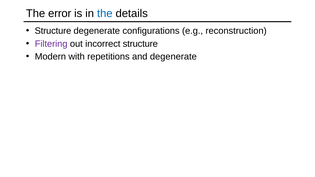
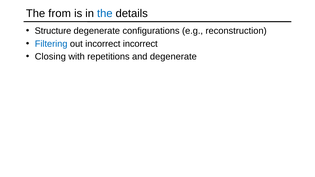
error: error -> from (60, 14)
Filtering colour: purple -> blue (51, 44)
incorrect structure: structure -> incorrect (140, 44)
Modern: Modern -> Closing (50, 57)
